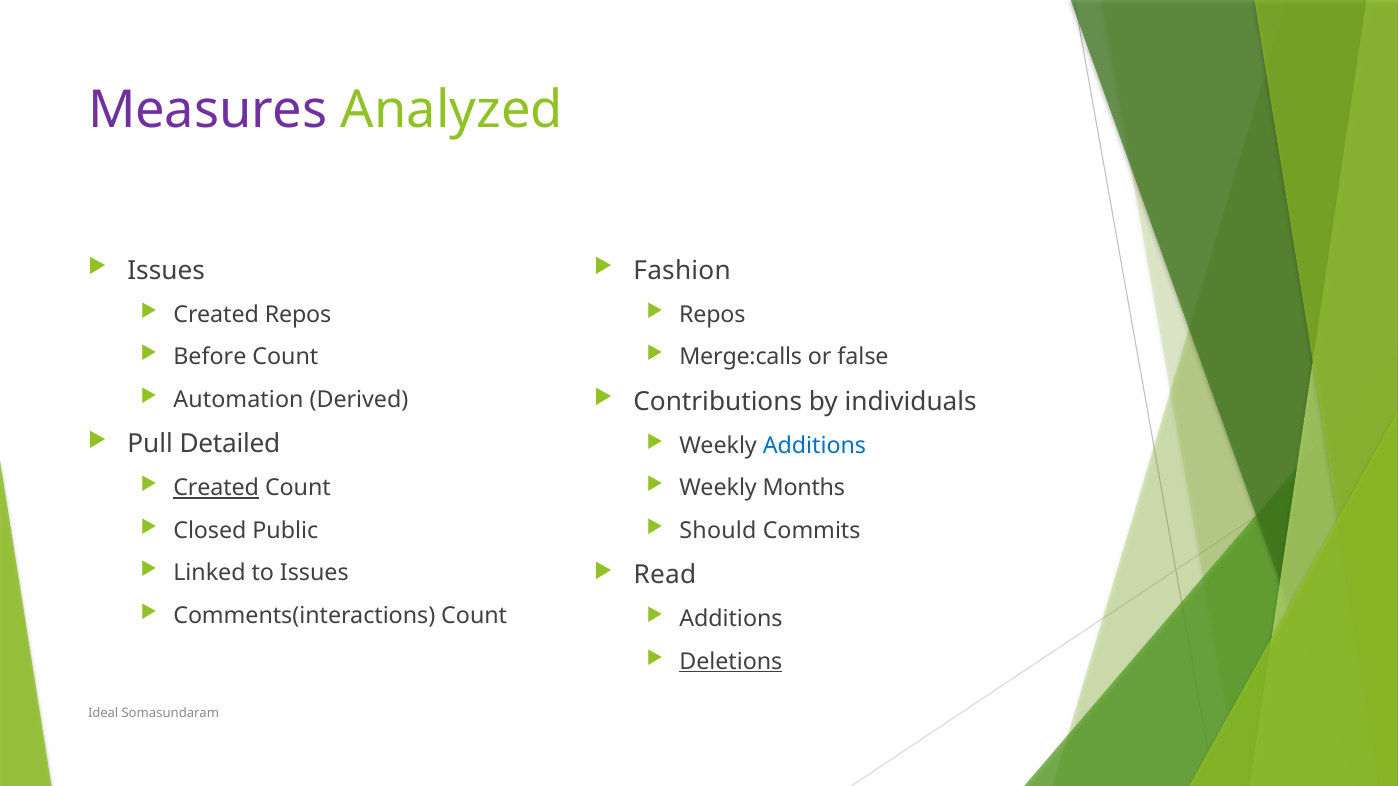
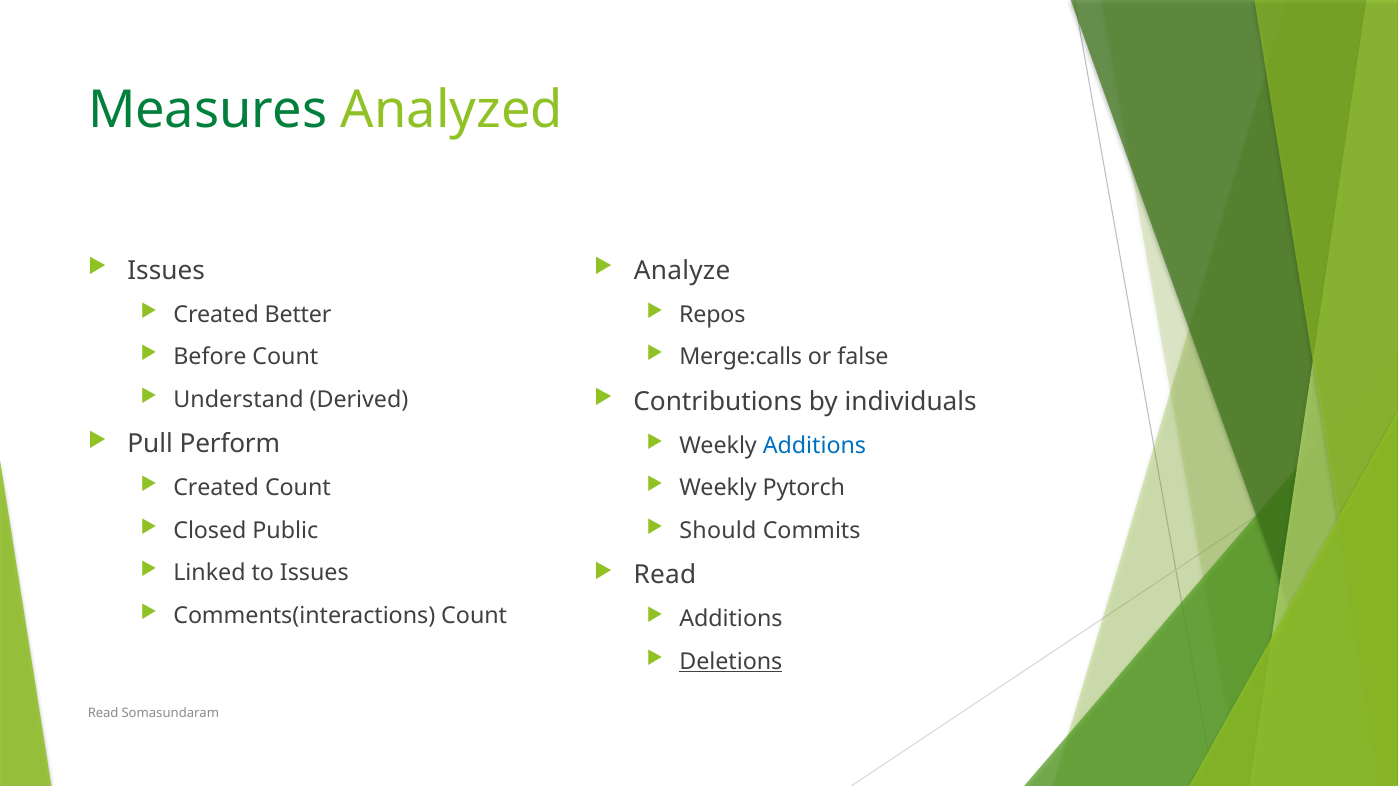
Measures colour: purple -> green (208, 110)
Fashion: Fashion -> Analyze (682, 271)
Created Repos: Repos -> Better (298, 315)
Automation: Automation -> Understand (238, 400)
Detailed: Detailed -> Perform (230, 444)
Created underline: present -> none (216, 488)
Months: Months -> Pytorch (804, 488)
Ideal: Ideal -> Read (103, 714)
